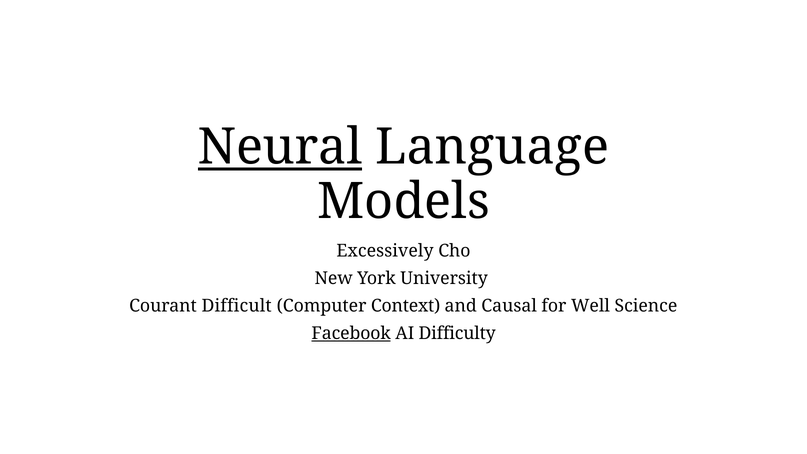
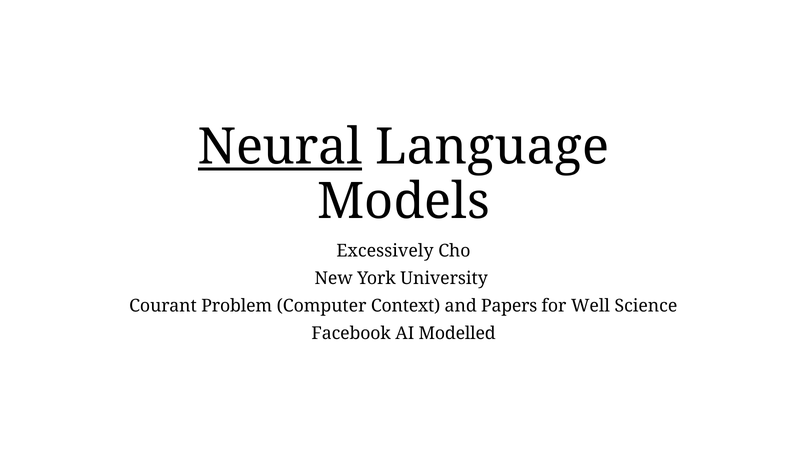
Difficult: Difficult -> Problem (237, 306)
Causal: Causal -> Papers (509, 306)
Facebook underline: present -> none (351, 333)
Difficulty: Difficulty -> Modelled (457, 333)
